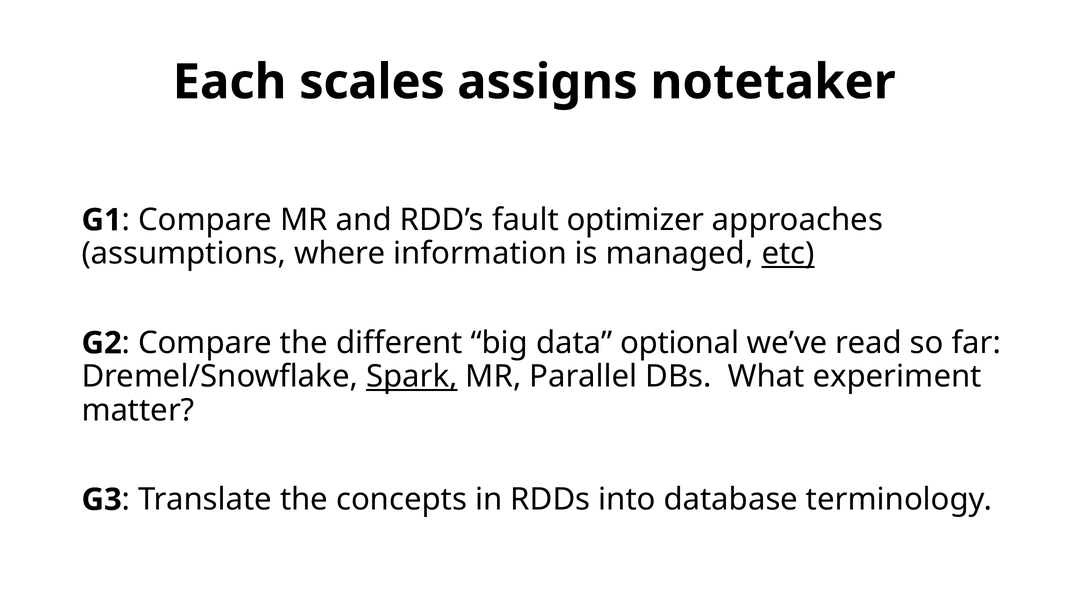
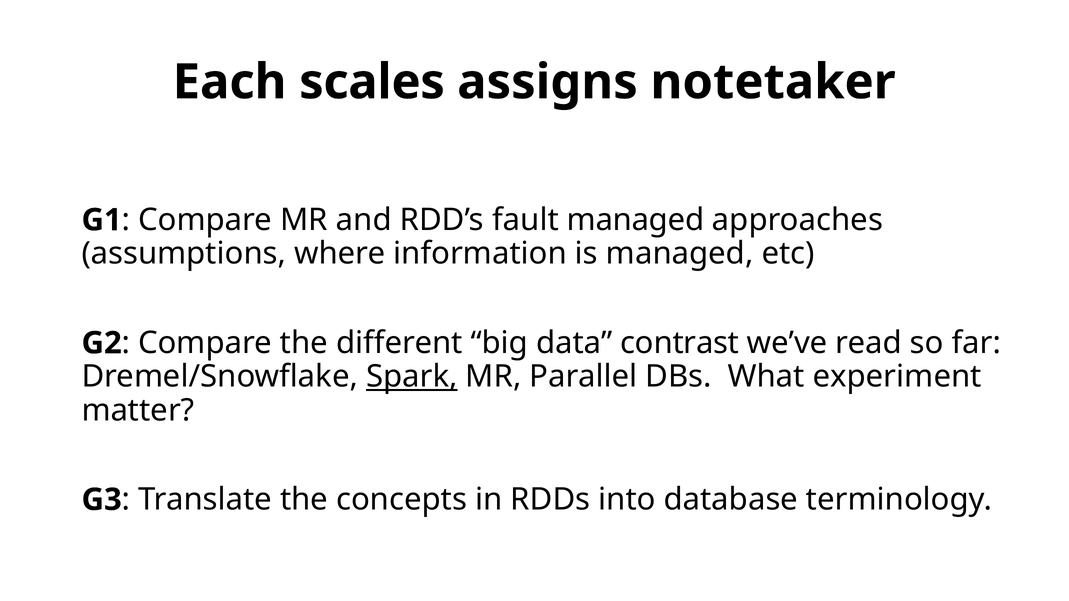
fault optimizer: optimizer -> managed (635, 220)
etc underline: present -> none (788, 254)
optional: optional -> contrast (680, 343)
